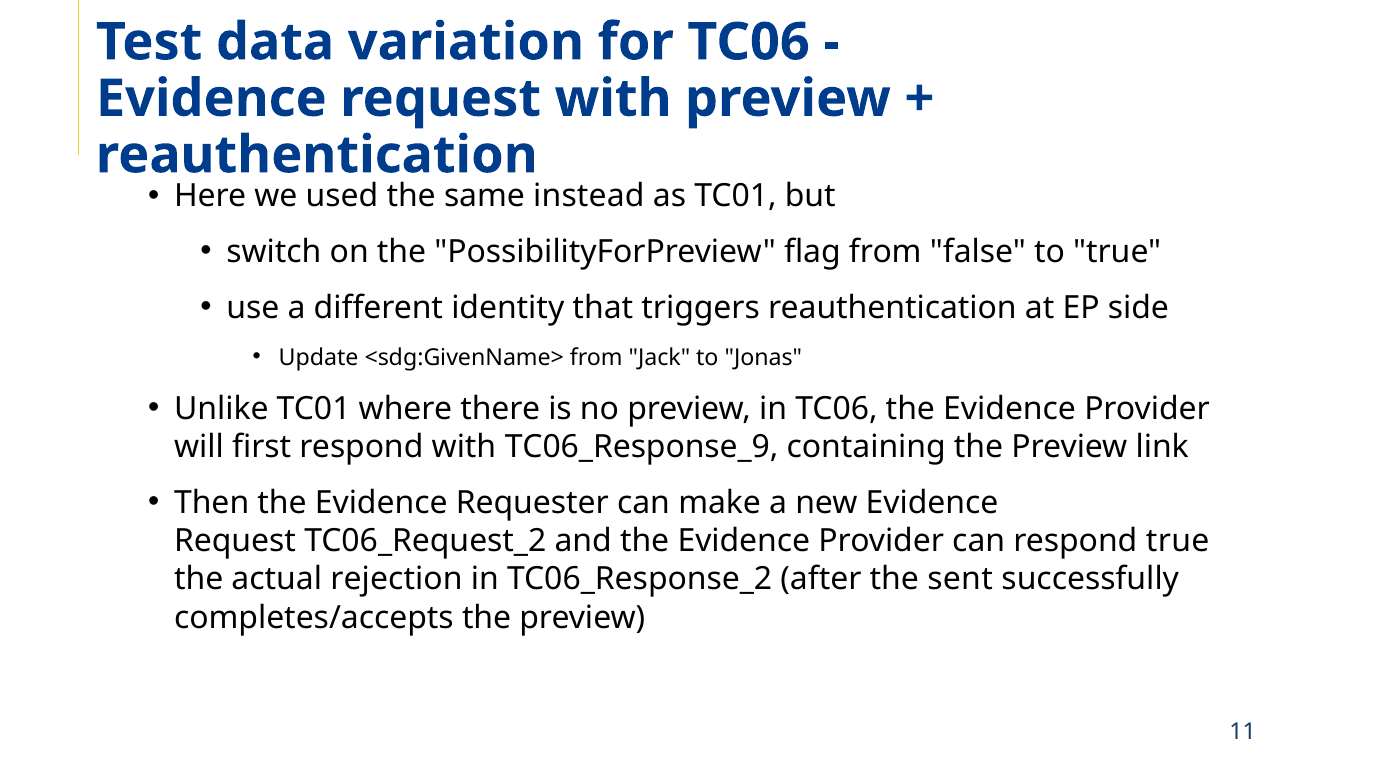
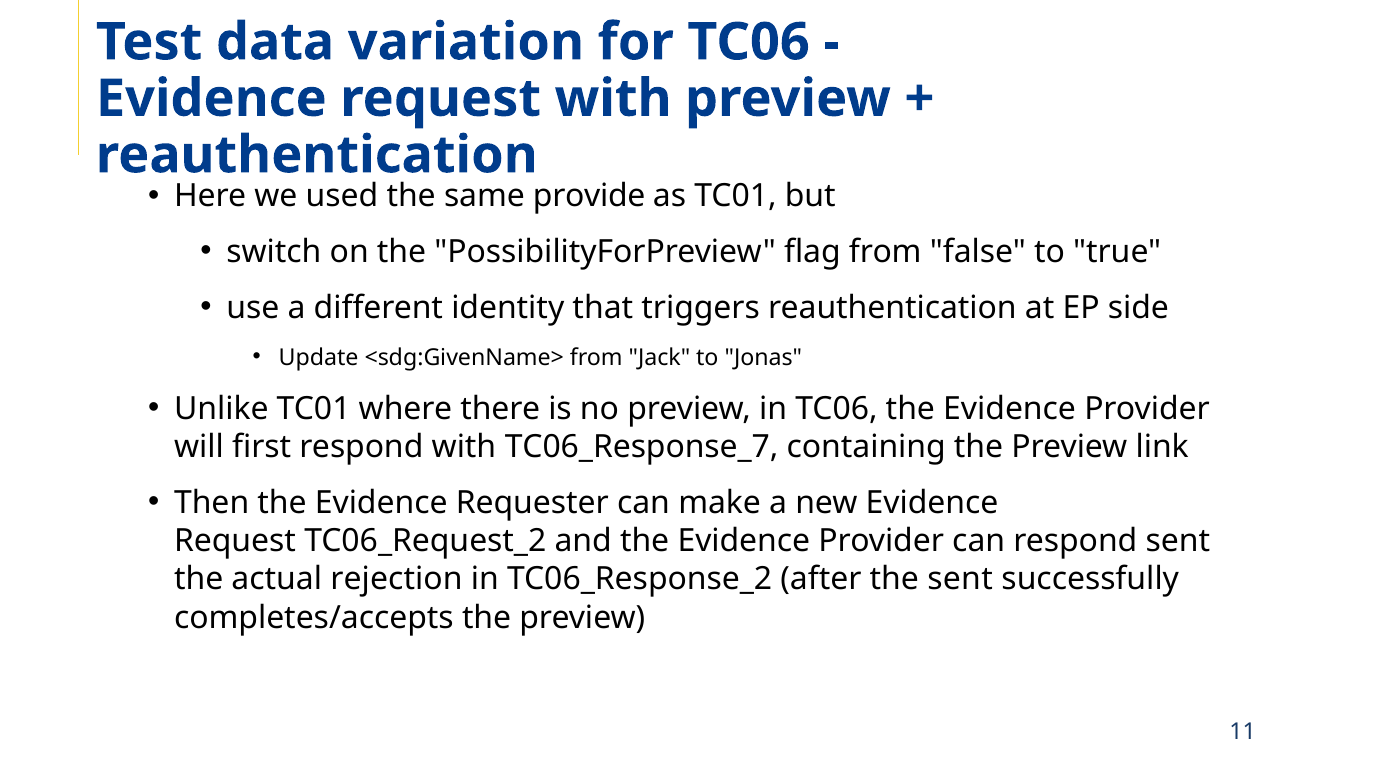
instead: instead -> provide (589, 196)
TC06_Response_9: TC06_Response_9 -> TC06_Response_7 (642, 447)
respond true: true -> sent (1178, 541)
